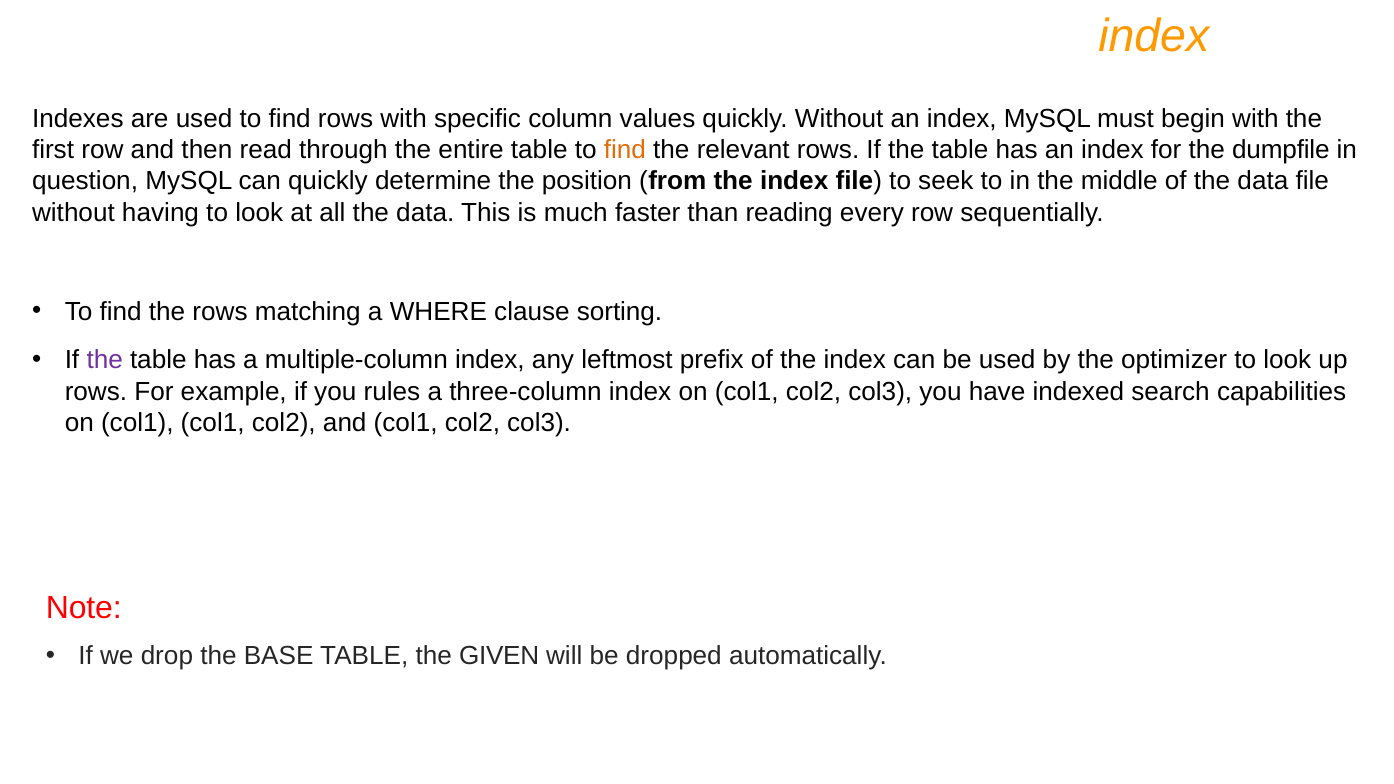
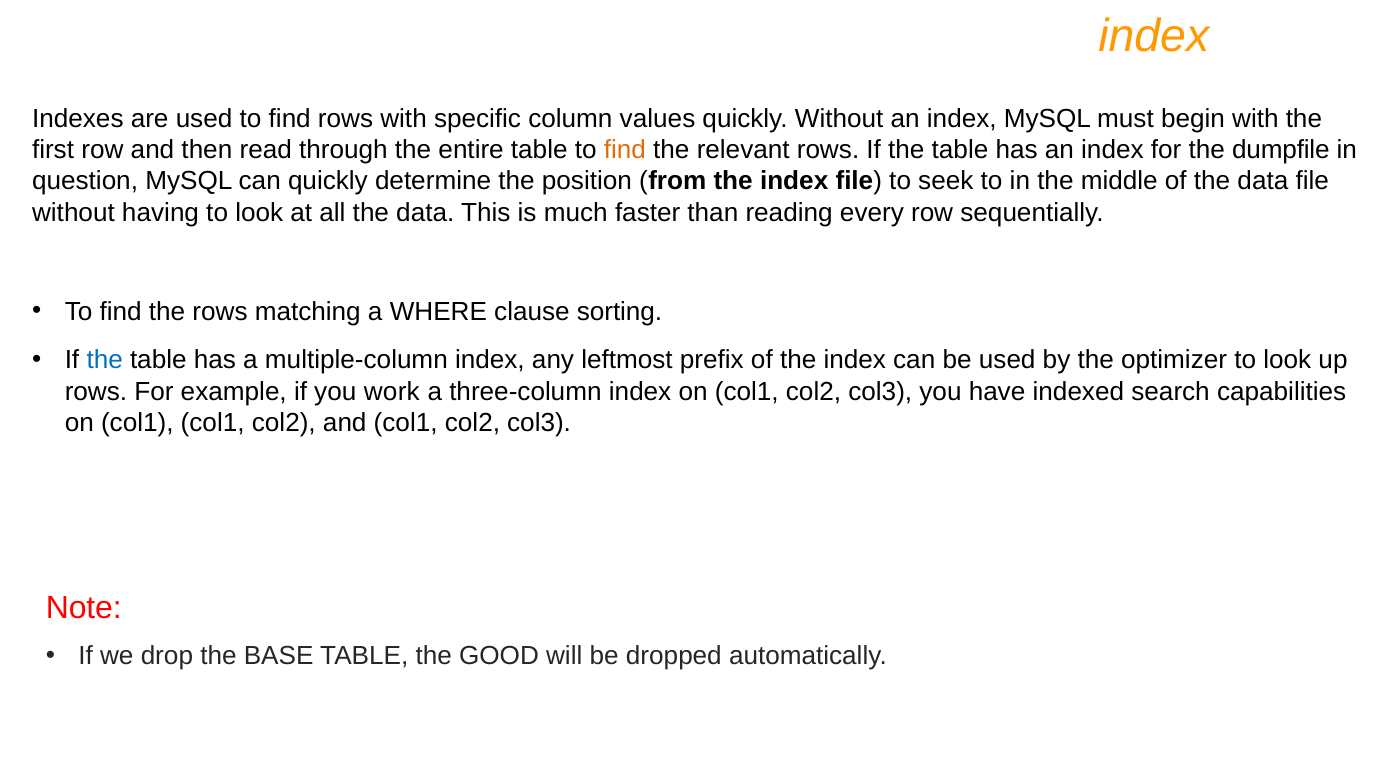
the colour: purple -> blue (105, 360)
rules: rules -> work (392, 392)
GIVEN: GIVEN -> GOOD (499, 656)
